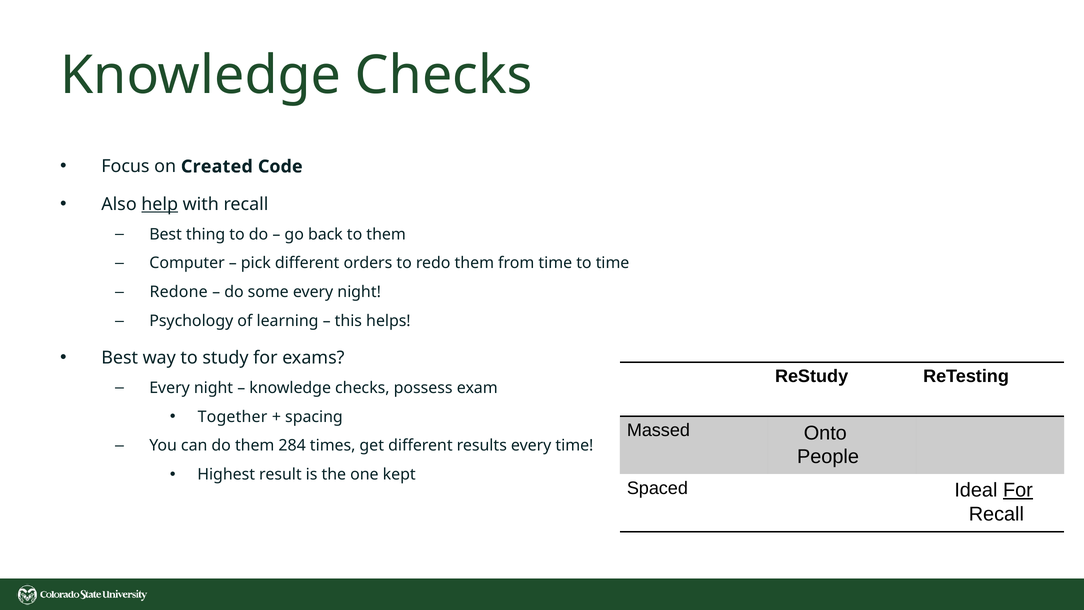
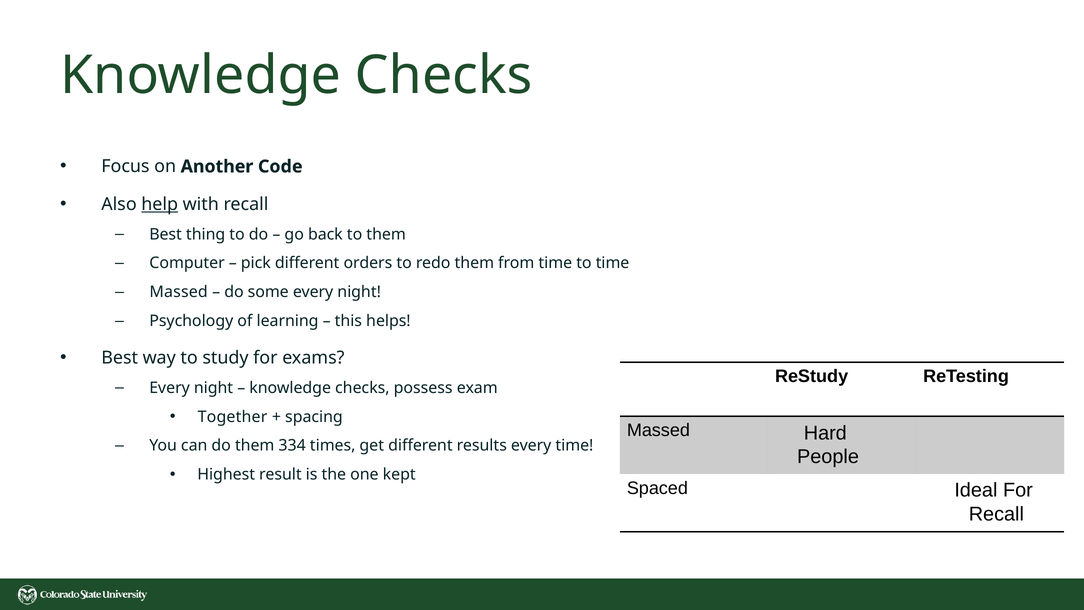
Created: Created -> Another (217, 167)
Redone: Redone -> Massed (179, 292)
Onto: Onto -> Hard (825, 433)
284: 284 -> 334 (292, 446)
For underline: present -> none (1018, 490)
